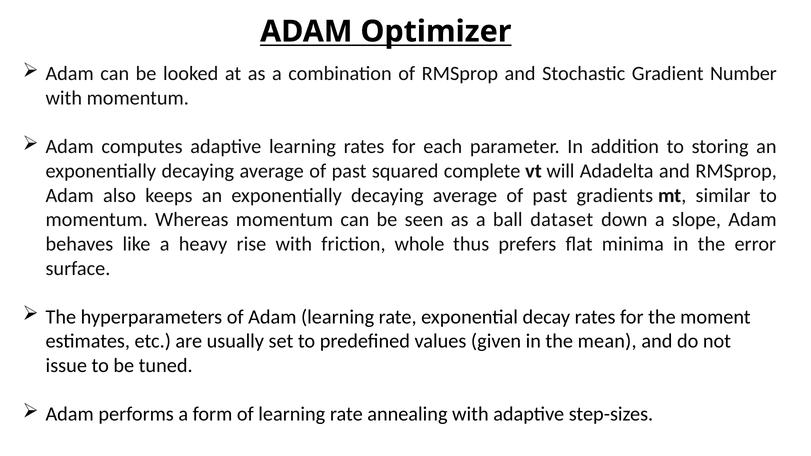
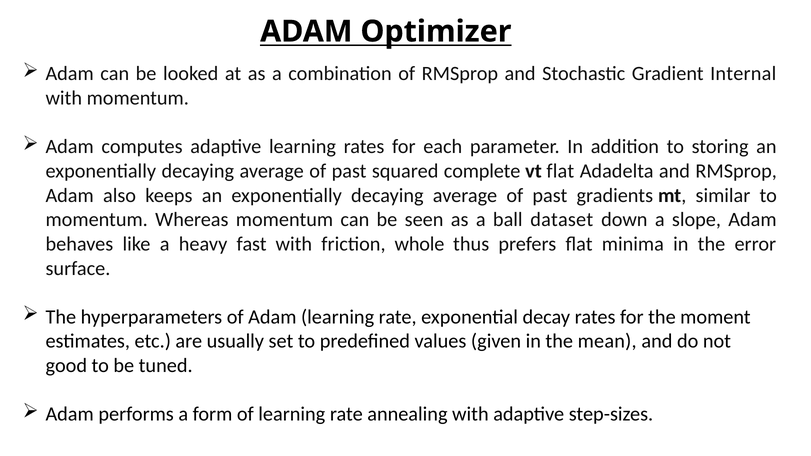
Number: Number -> Internal (743, 74)
vt will: will -> flat (560, 171)
rise: rise -> fast (252, 244)
issue: issue -> good (66, 366)
